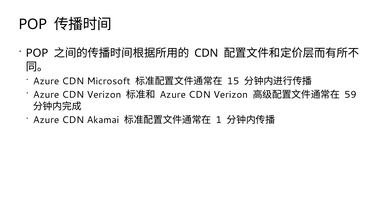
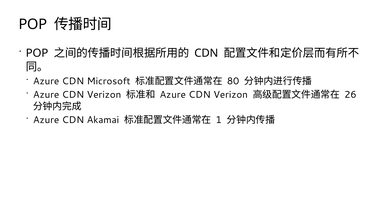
15: 15 -> 80 (233, 81)
59: 59 -> 26 (350, 95)
